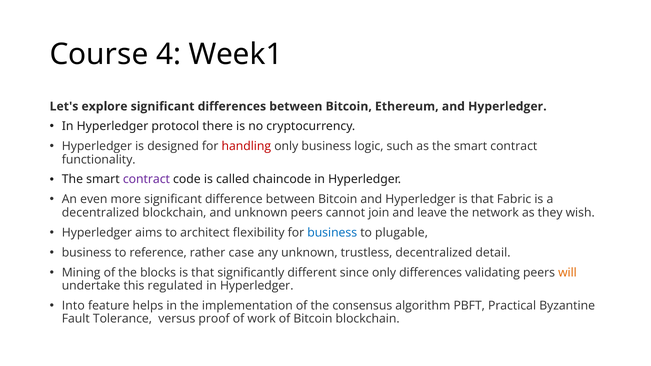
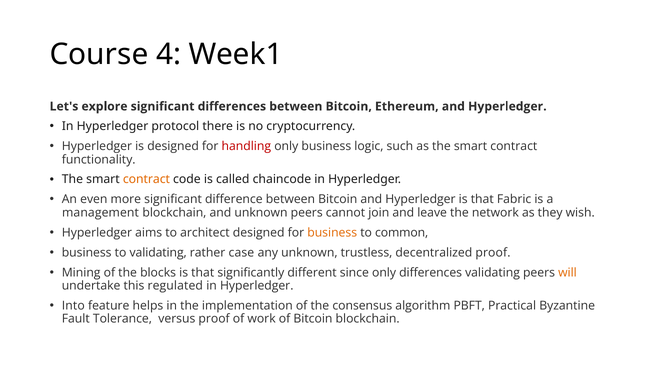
contract colour: purple -> orange (146, 180)
decentralized: decentralized -> management (101, 213)
architect flexibility: flexibility -> designed (259, 233)
business colour: blue -> orange (332, 233)
plugable: plugable -> common (402, 233)
to reference: reference -> validating (158, 253)
decentralized detail: detail -> proof (493, 253)
